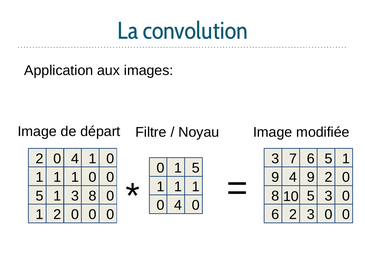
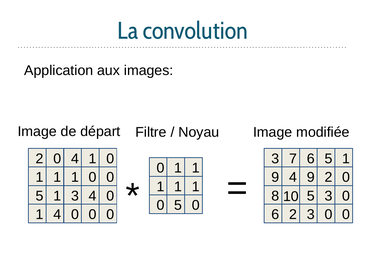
5: 5 -> 1 (196, 168)
3 8: 8 -> 4 (93, 196)
4: 4 -> 5 (178, 205)
1 2: 2 -> 4 (57, 215)
